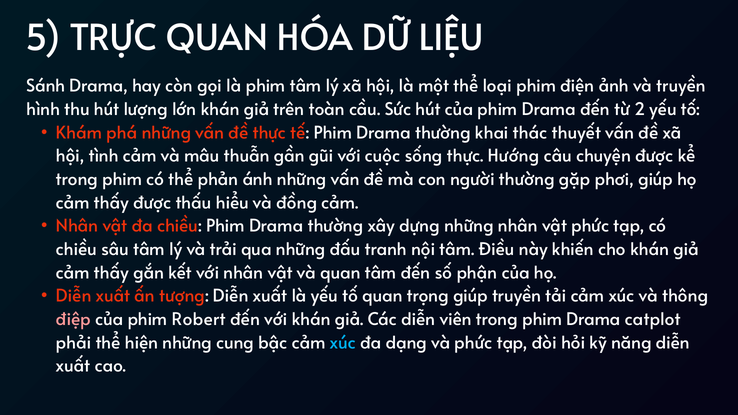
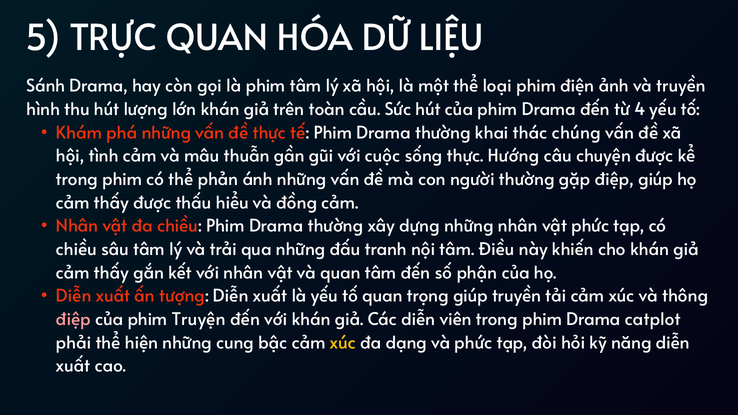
2: 2 -> 4 (640, 109)
thuyết: thuyết -> chúng (576, 133)
gặp phơi: phơi -> điệp (614, 180)
Robert: Robert -> Truyện (199, 320)
xúc colour: light blue -> yellow (343, 343)
